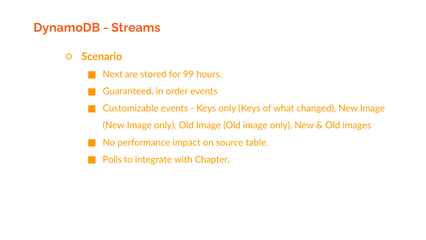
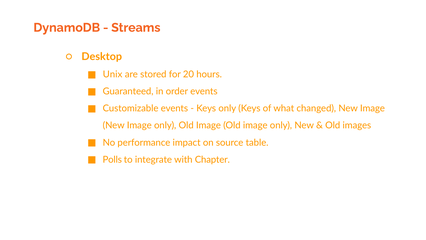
Scenario: Scenario -> Desktop (102, 57)
Next: Next -> Unix (113, 74)
99: 99 -> 20 (188, 74)
